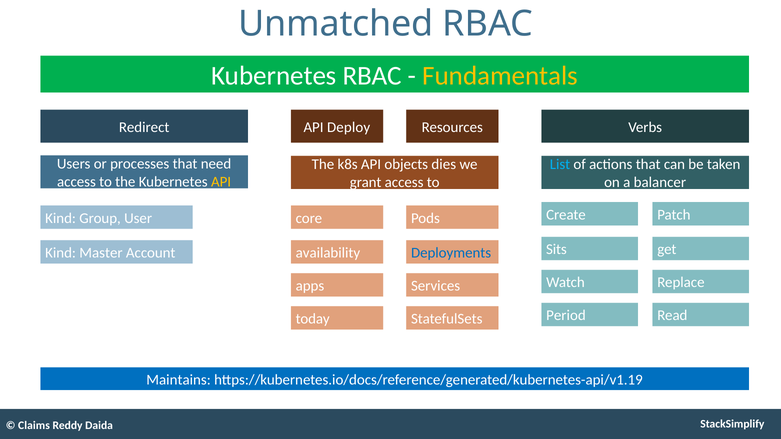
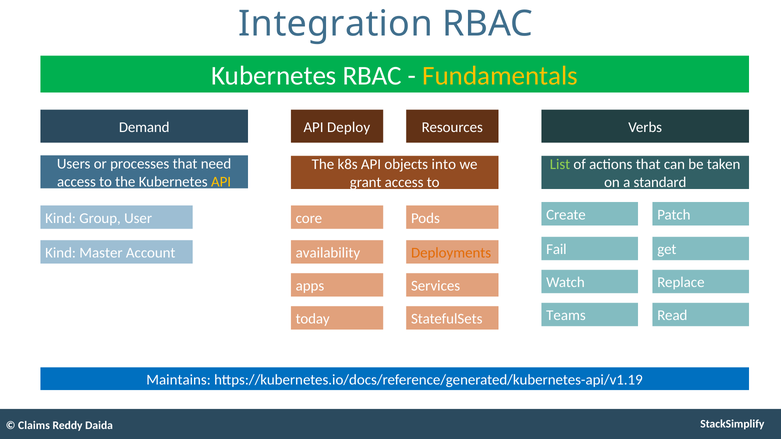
Unmatched: Unmatched -> Integration (336, 24)
Redirect: Redirect -> Demand (144, 127)
dies: dies -> into (444, 165)
List colour: light blue -> light green (560, 165)
balancer: balancer -> standard (660, 183)
Sits: Sits -> Fail (556, 250)
Deployments colour: blue -> orange (451, 253)
Period: Period -> Teams (566, 316)
